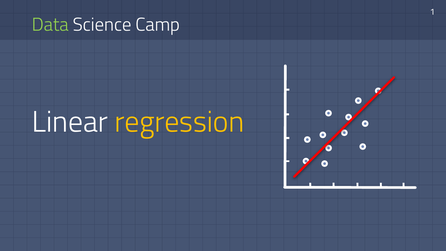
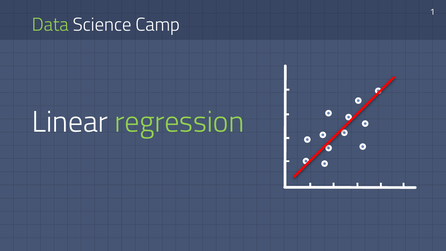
regression colour: yellow -> light green (179, 122)
